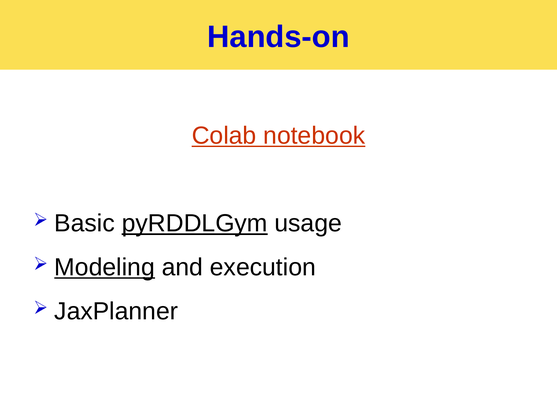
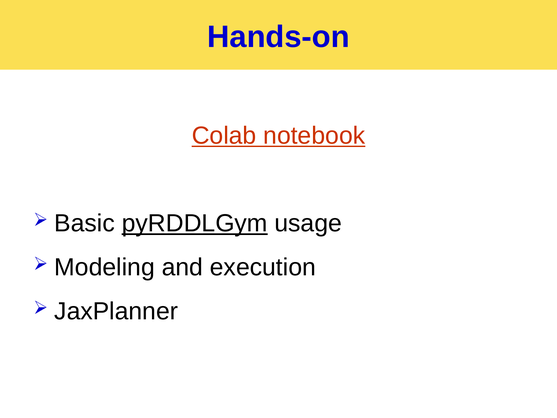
Modeling underline: present -> none (105, 267)
